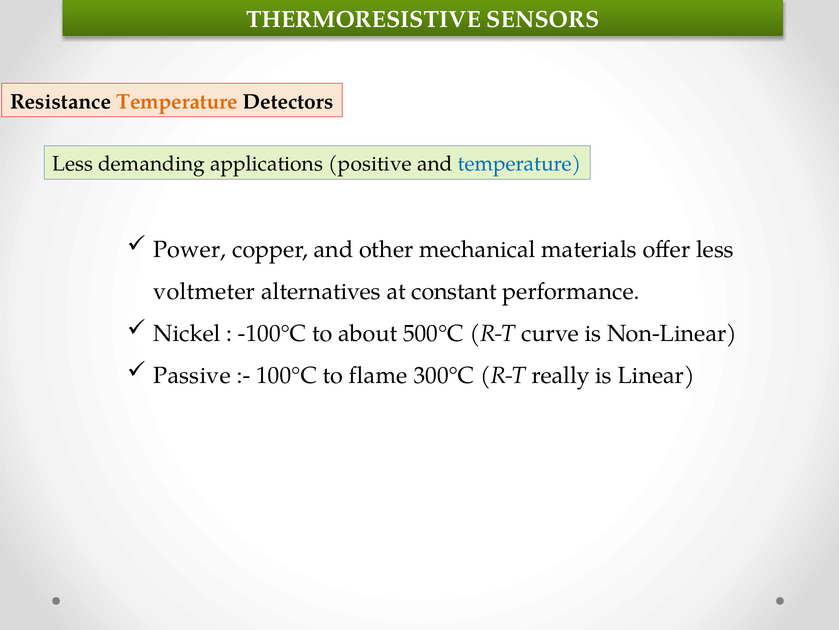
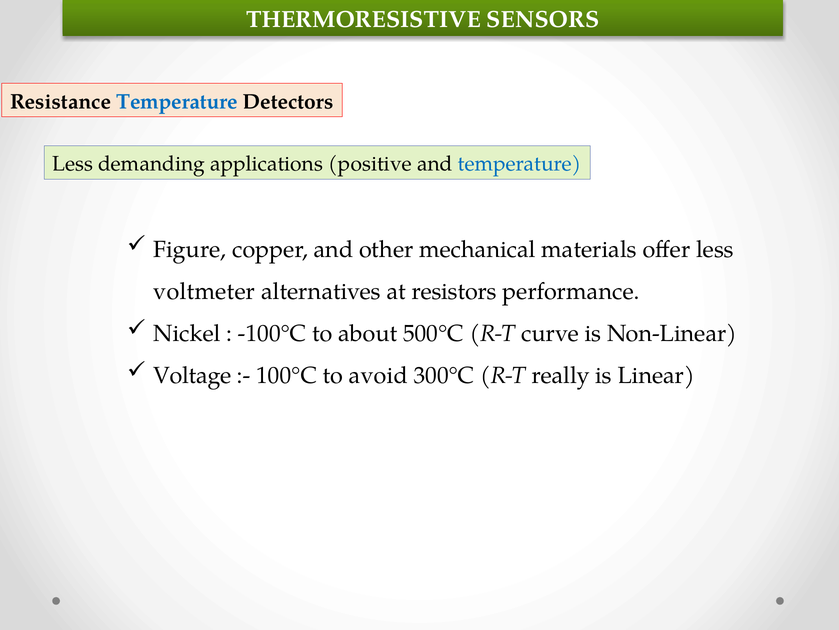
Temperature colour: orange -> blue (177, 102)
Power: Power -> Figure (190, 249)
constant: constant -> resistors (454, 291)
Passive: Passive -> Voltage (192, 375)
flame: flame -> avoid (378, 375)
